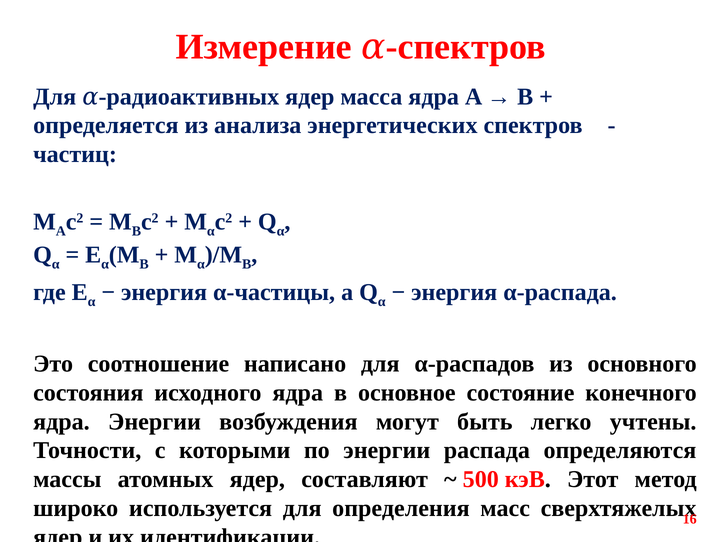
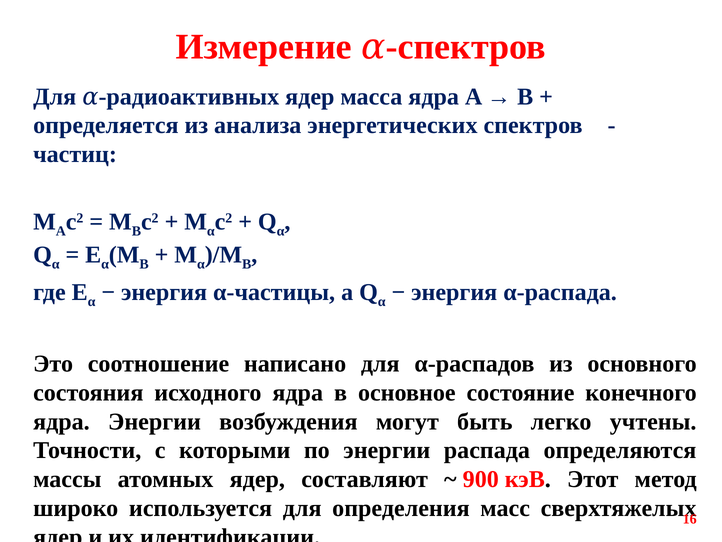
500: 500 -> 900 (481, 479)
